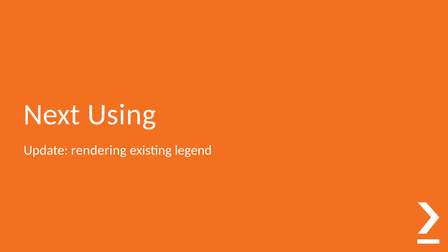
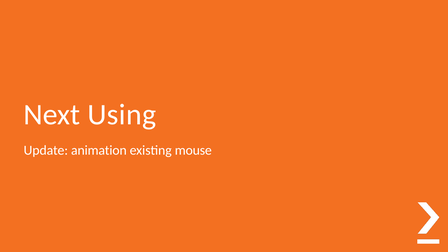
rendering: rendering -> animation (99, 150)
legend: legend -> mouse (193, 150)
